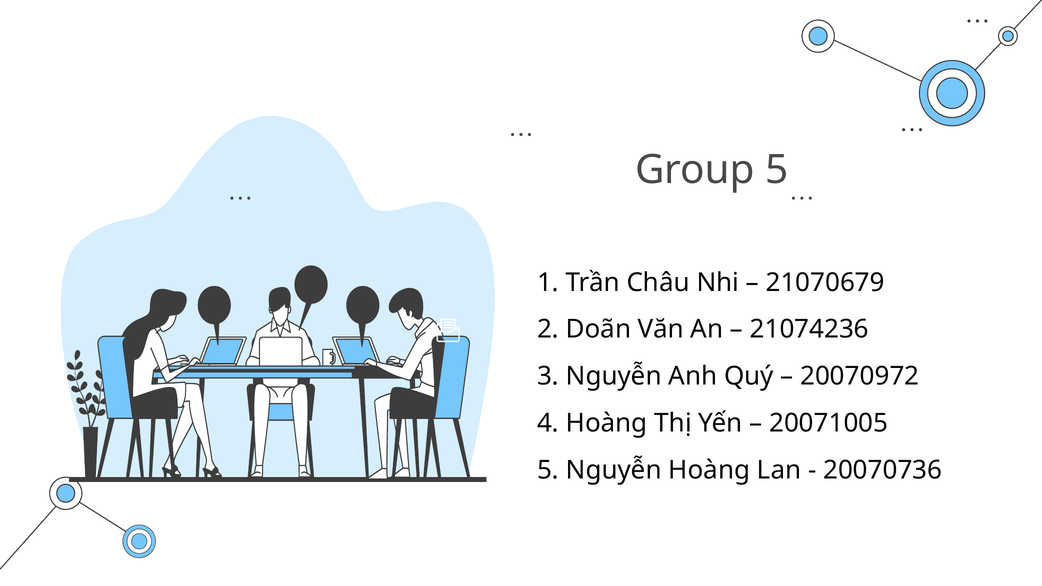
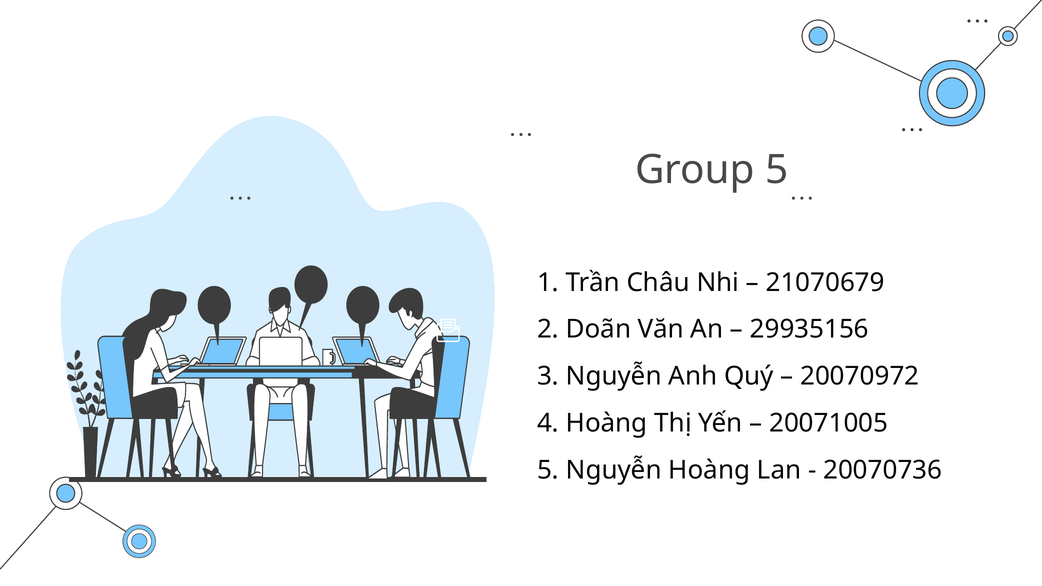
21074236: 21074236 -> 29935156 (809, 329)
